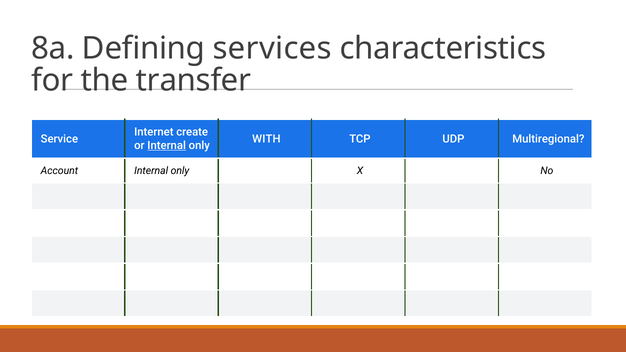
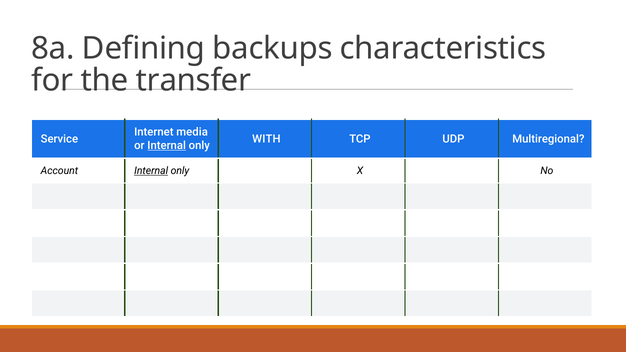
services: services -> backups (273, 49)
create: create -> media (192, 132)
Internal underline: none -> present (151, 171)
